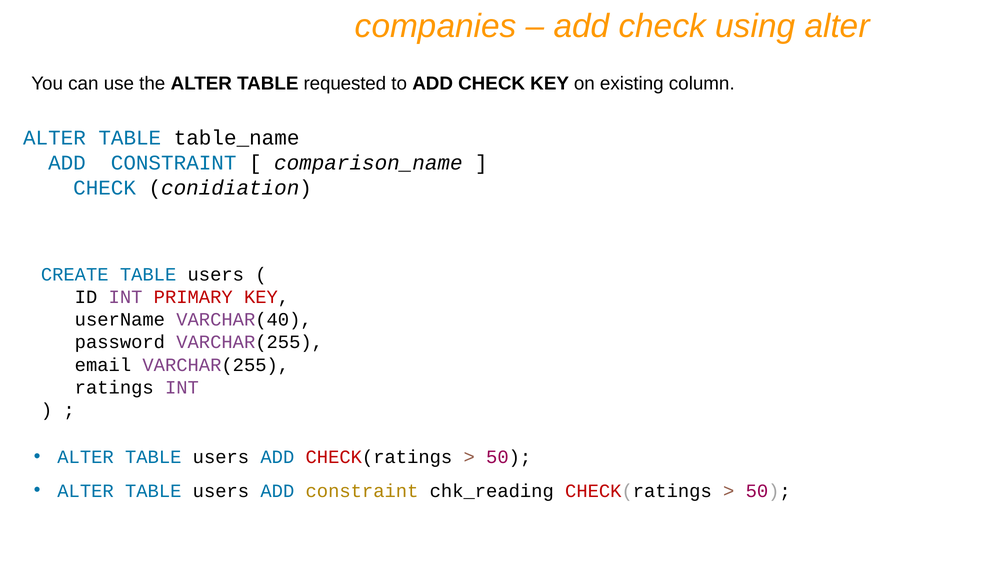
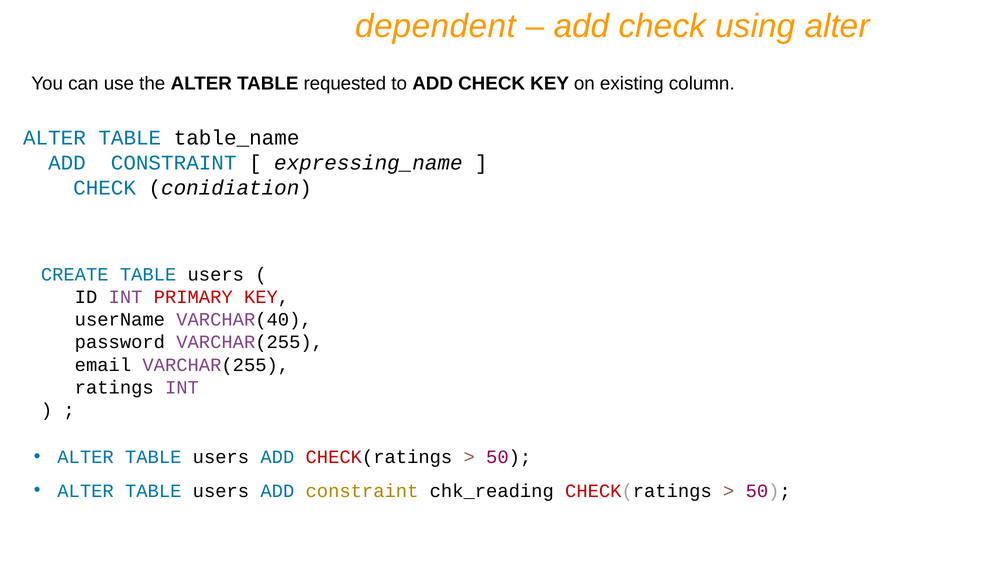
companies: companies -> dependent (435, 26)
comparison_name: comparison_name -> expressing_name (368, 163)
